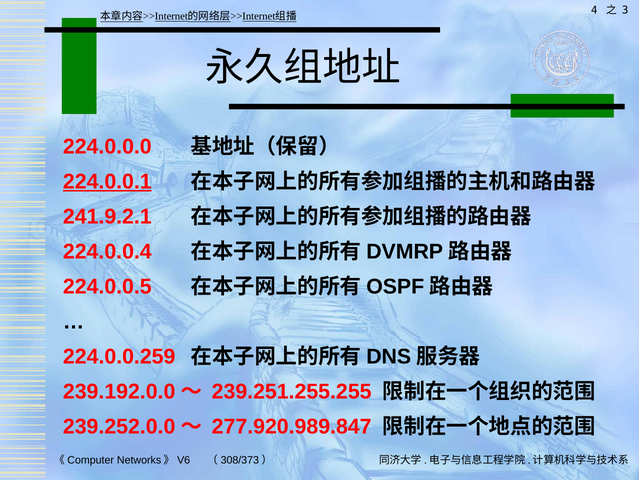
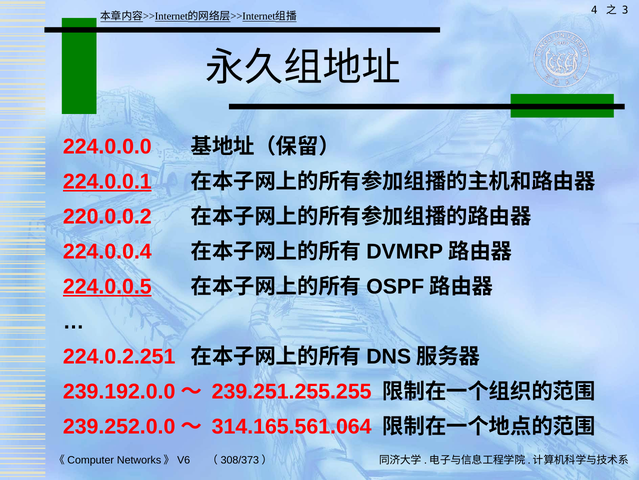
241.9.2.1: 241.9.2.1 -> 220.0.0.2 (107, 216)
224.0.0.5 underline: none -> present (107, 286)
224.0.0.259: 224.0.0.259 -> 224.0.2.251 (119, 356)
277.920.989.847: 277.920.989.847 -> 314.165.561.064 (292, 426)
